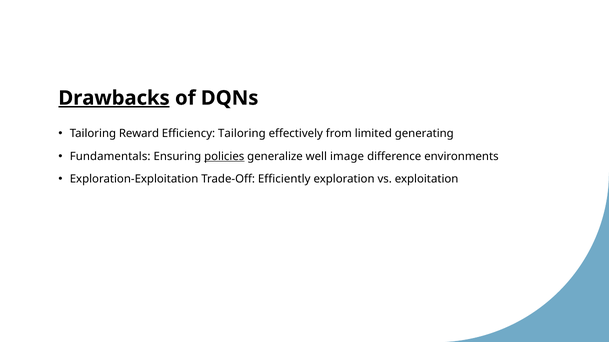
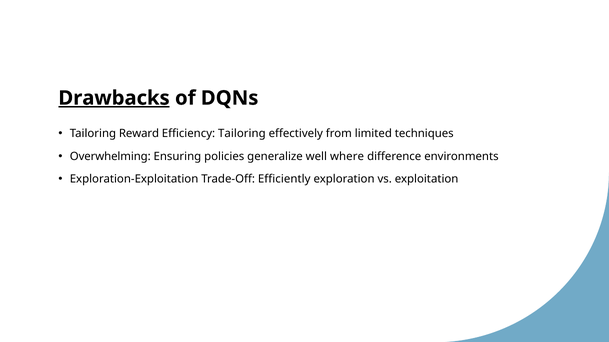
generating: generating -> techniques (424, 134)
Fundamentals: Fundamentals -> Overwhelming (110, 157)
policies underline: present -> none (224, 157)
image: image -> where (347, 157)
